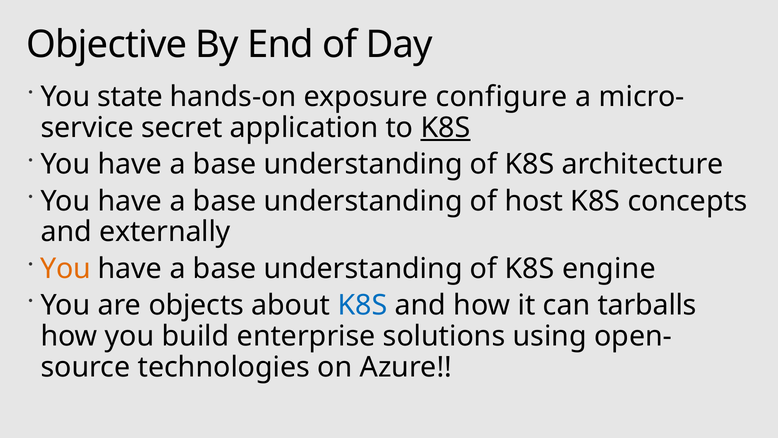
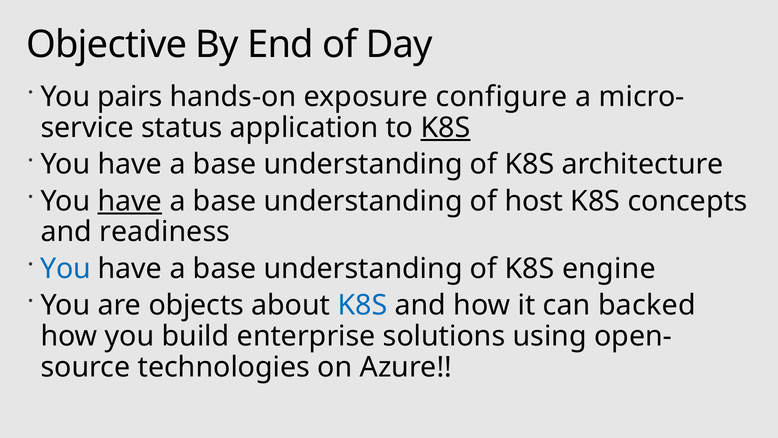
state: state -> pairs (130, 97)
secret: secret -> status (182, 128)
have underline: none -> present (130, 201)
externally: externally -> readiness (165, 232)
You colour: orange -> blue (66, 268)
tarballs: tarballs -> backed (647, 305)
